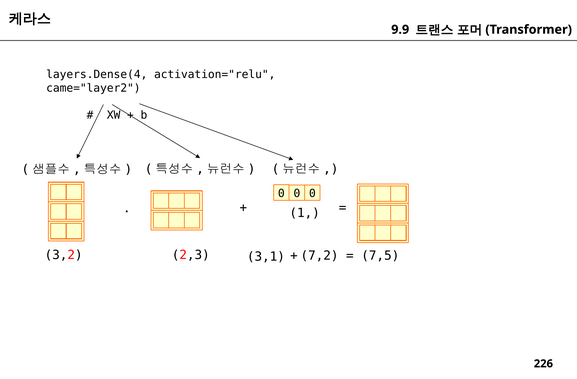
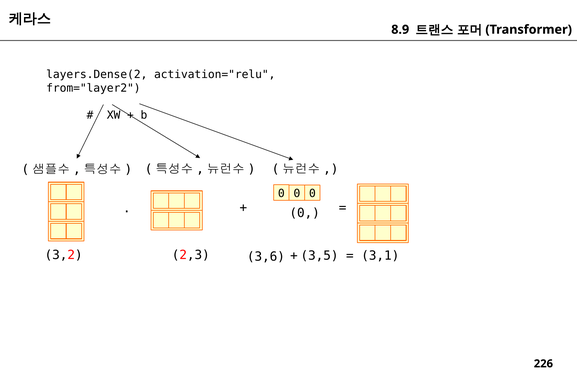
9.9: 9.9 -> 8.9 (400, 30)
layers.Dense(4: layers.Dense(4 -> layers.Dense(2 (97, 75)
came="layer2: came="layer2 -> from="layer2 (93, 88)
1: 1 -> 0 (305, 213)
7,2: 7,2 -> 3,5 (320, 256)
7,5: 7,5 -> 3,1 (380, 256)
3,1: 3,1 -> 3,6 (266, 257)
